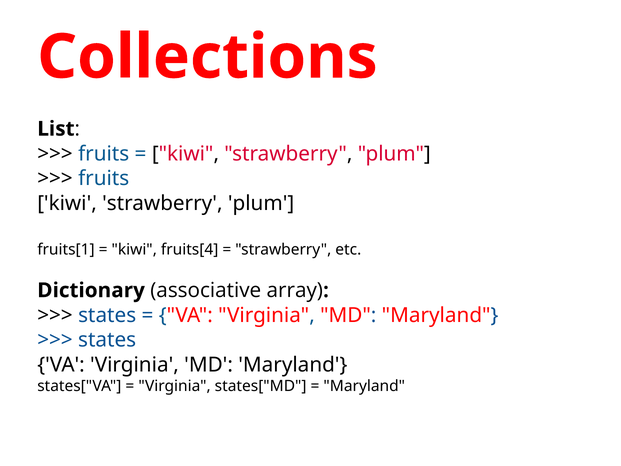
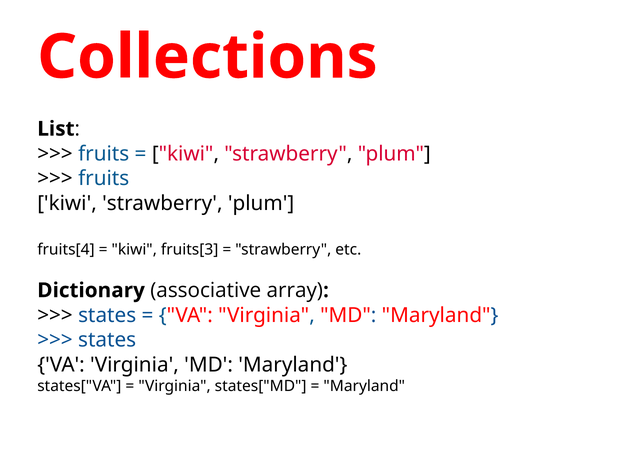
fruits[1: fruits[1 -> fruits[4 (66, 249)
fruits[4: fruits[4 -> fruits[3 (190, 249)
